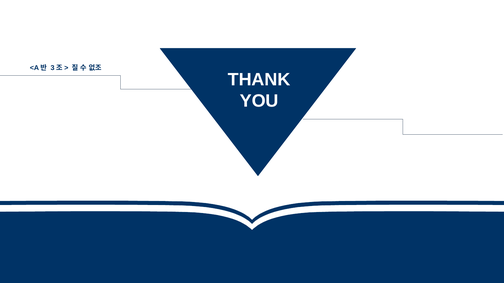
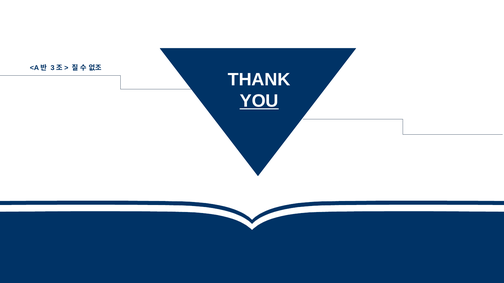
YOU underline: none -> present (259, 101)
